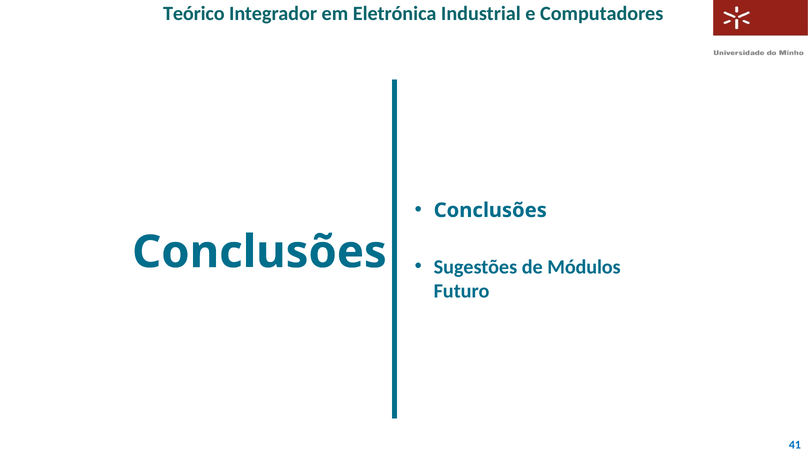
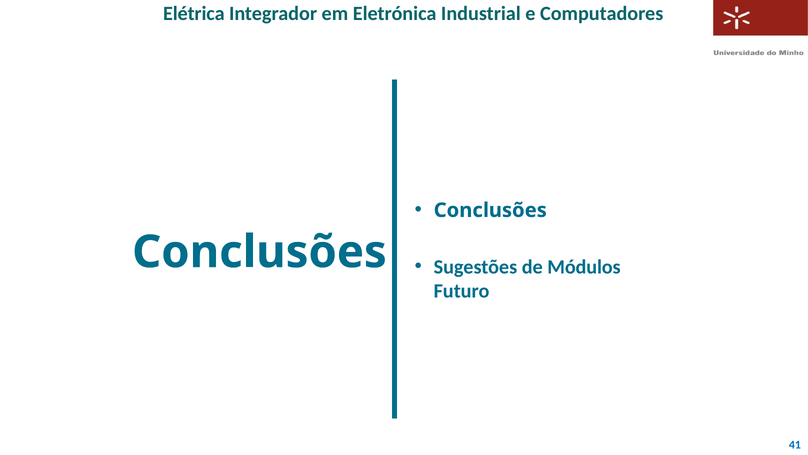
Teórico: Teórico -> Elétrica (194, 14)
